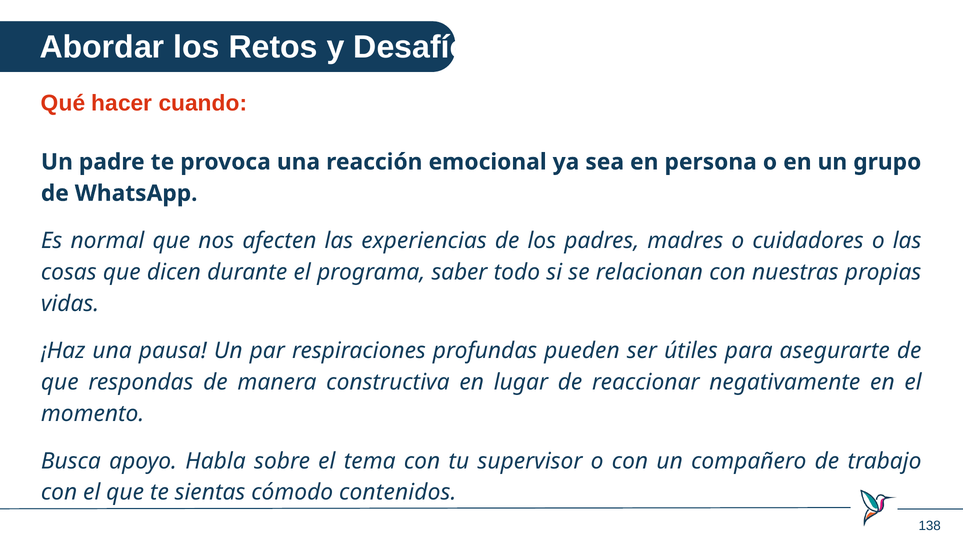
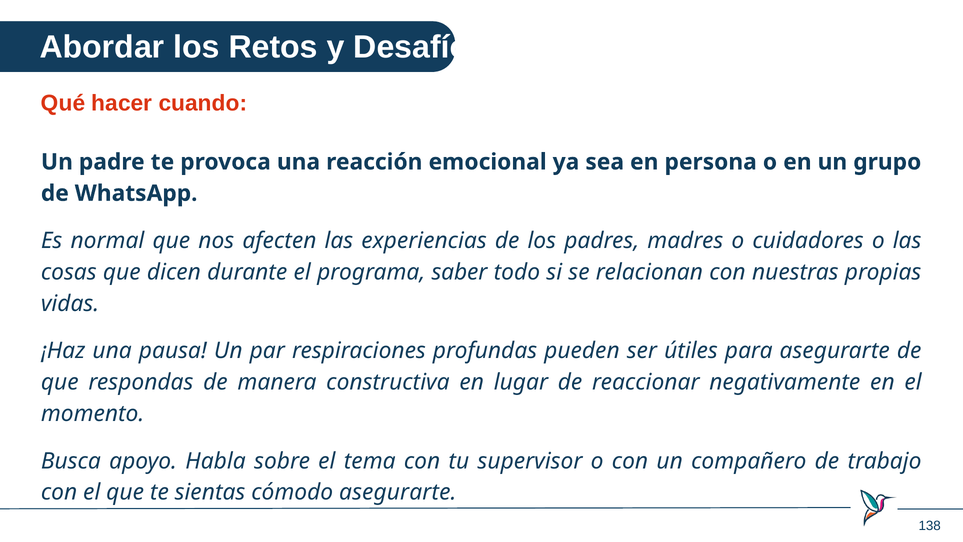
cómodo contenidos: contenidos -> asegurarte (398, 492)
